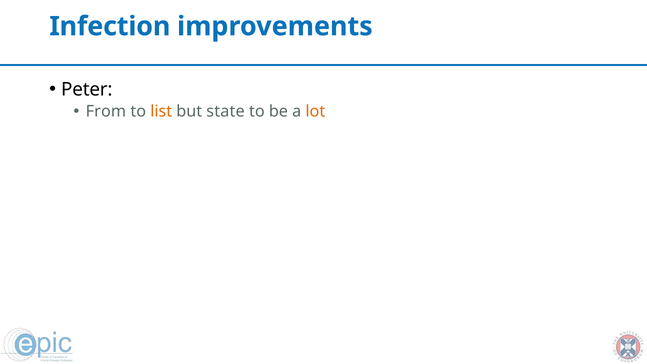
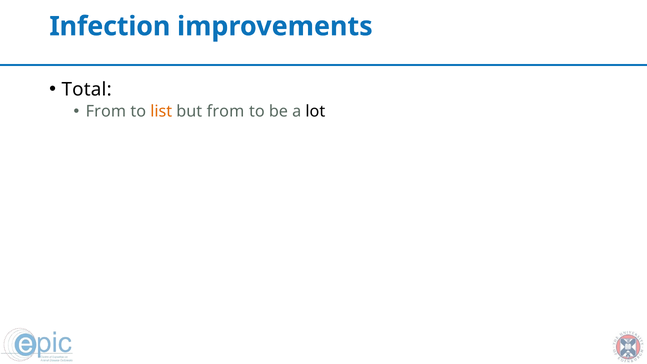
Peter: Peter -> Total (87, 89)
but state: state -> from (225, 112)
lot colour: orange -> black (315, 112)
